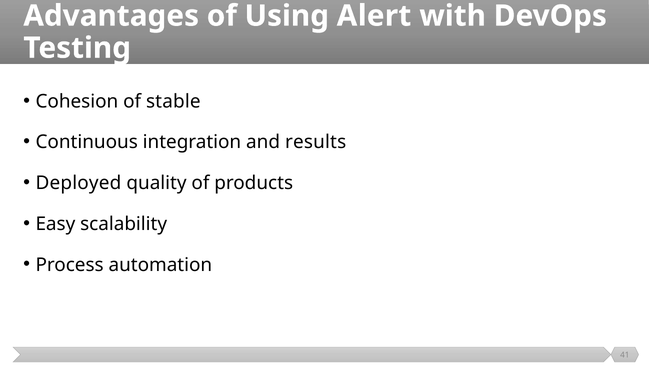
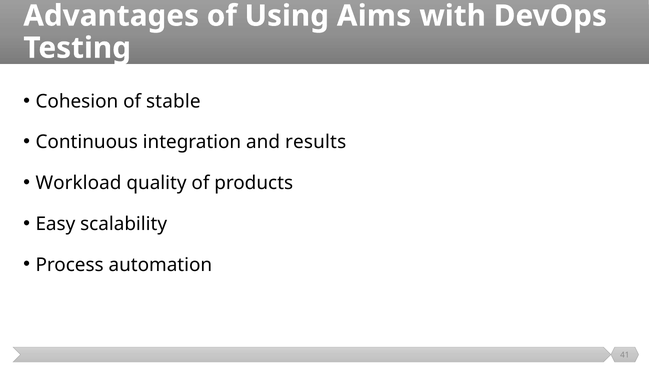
Alert: Alert -> Aims (374, 16)
Deployed: Deployed -> Workload (79, 183)
